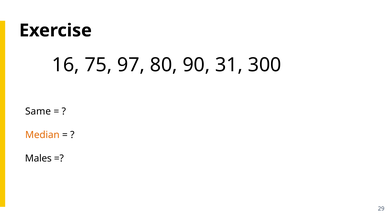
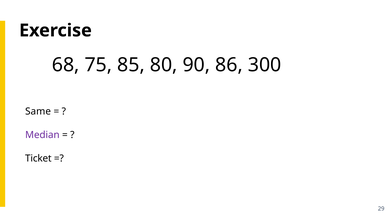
16: 16 -> 68 (66, 65)
97: 97 -> 85 (131, 65)
31: 31 -> 86 (229, 65)
Median colour: orange -> purple (42, 135)
Males: Males -> Ticket (38, 158)
